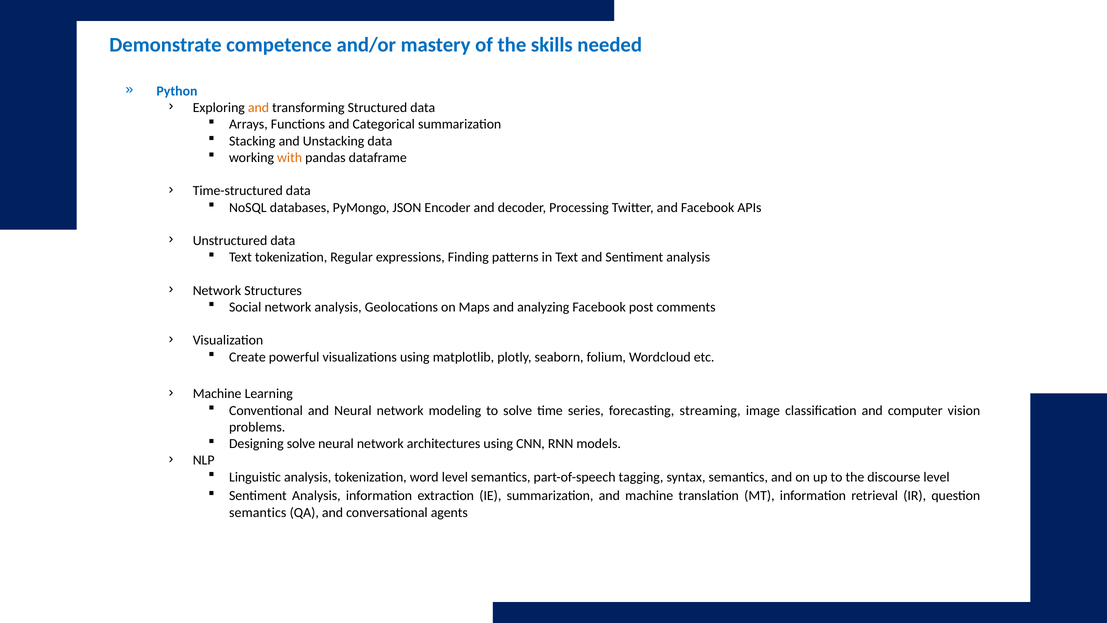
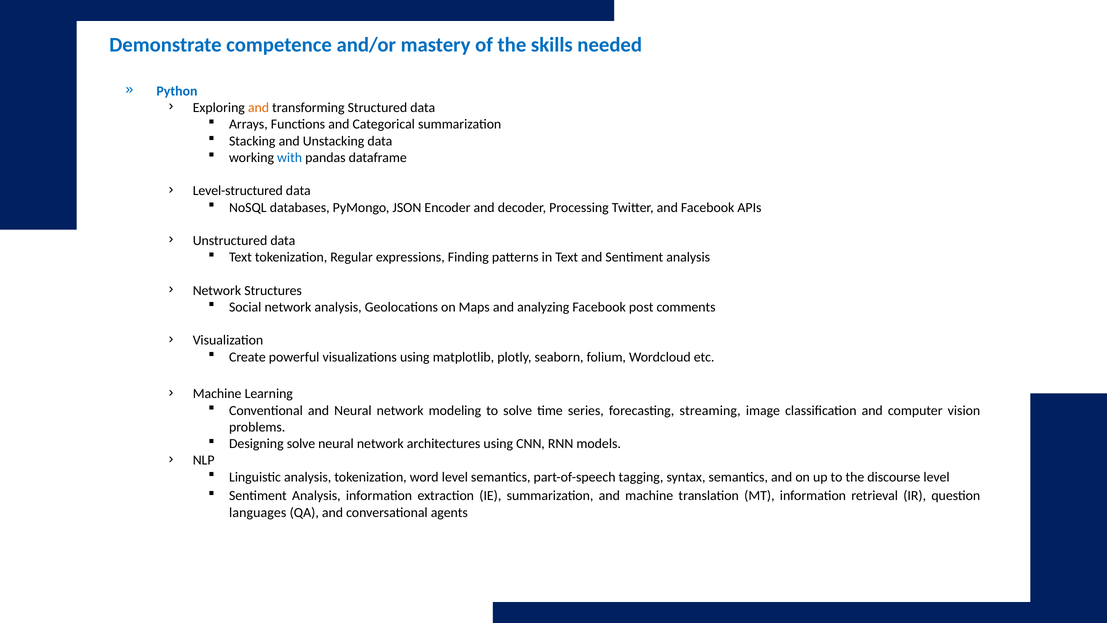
with colour: orange -> blue (290, 158)
Time-structured: Time-structured -> Level-structured (238, 191)
semantics: semantics -> languages (258, 512)
